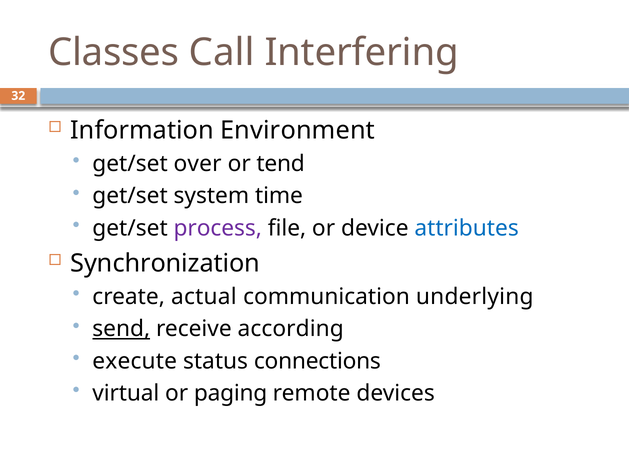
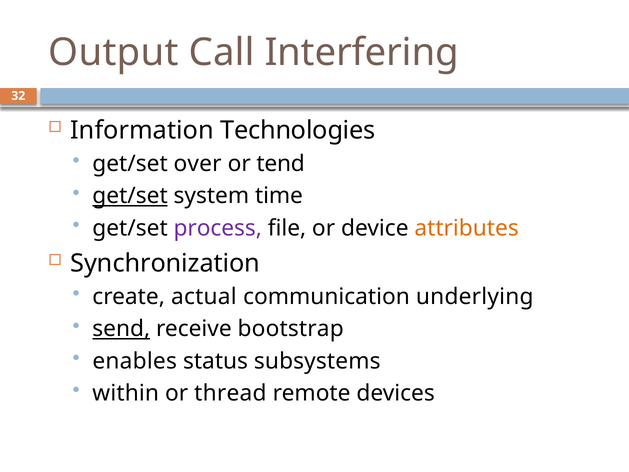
Classes: Classes -> Output (113, 52)
Environment: Environment -> Technologies (298, 130)
get/set underline: none -> present (130, 196)
attributes colour: blue -> orange (467, 228)
according: according -> bootstrap (291, 329)
execute: execute -> enables (135, 361)
connections: connections -> subsystems (317, 361)
virtual: virtual -> within (126, 393)
paging: paging -> thread (230, 393)
